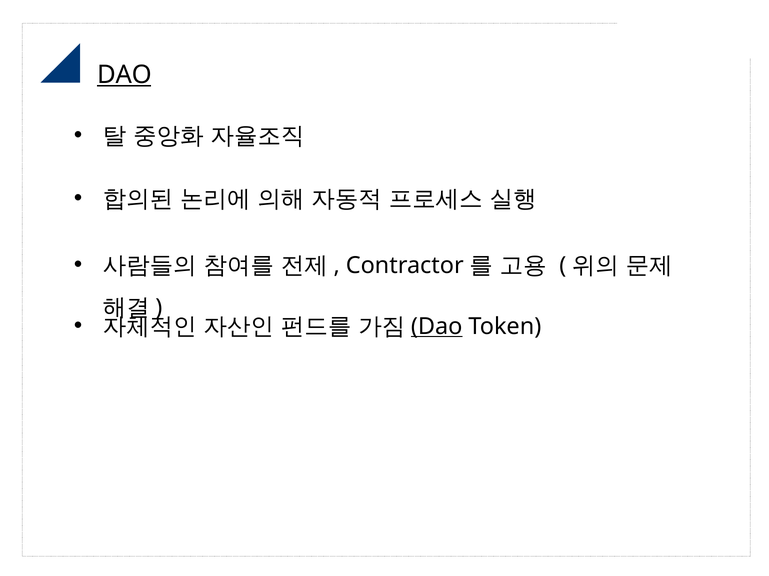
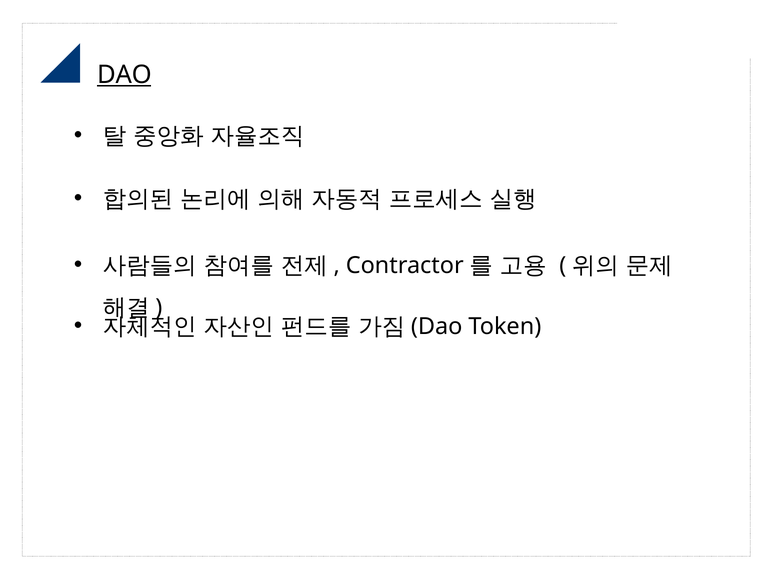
Dao underline: present -> none (437, 327)
